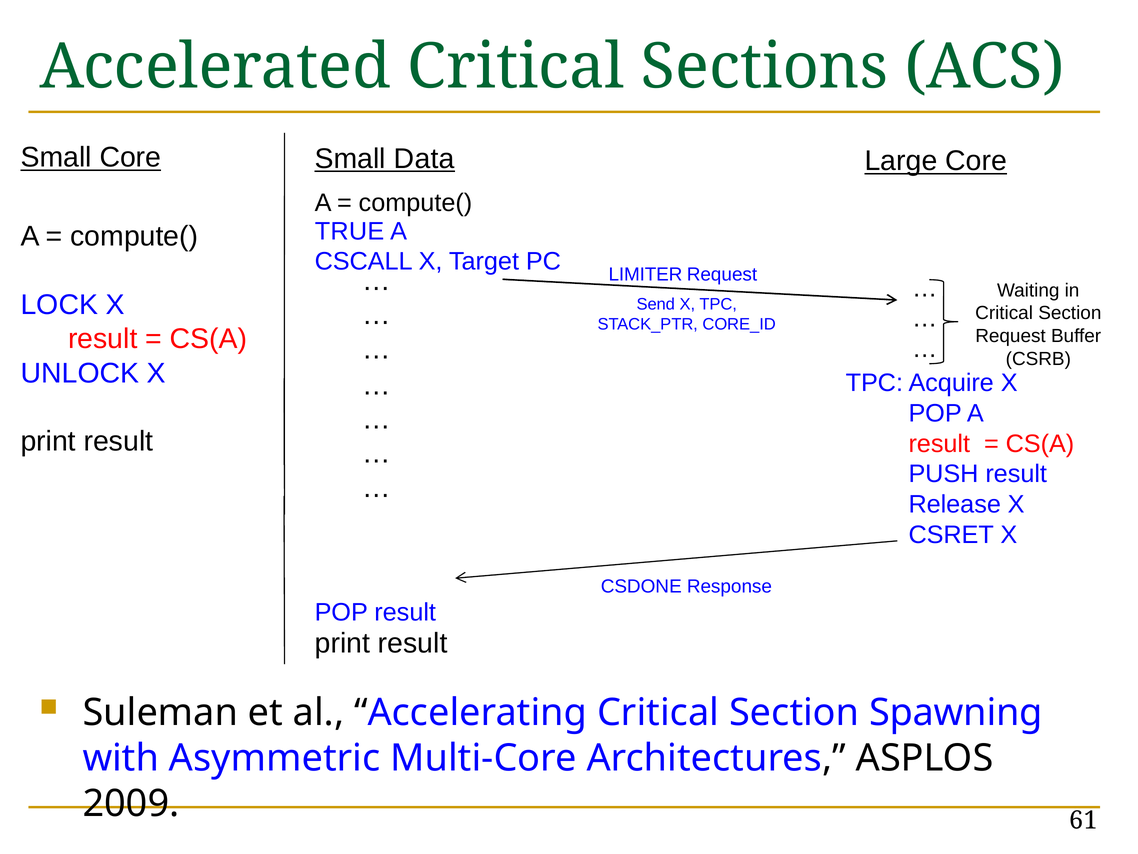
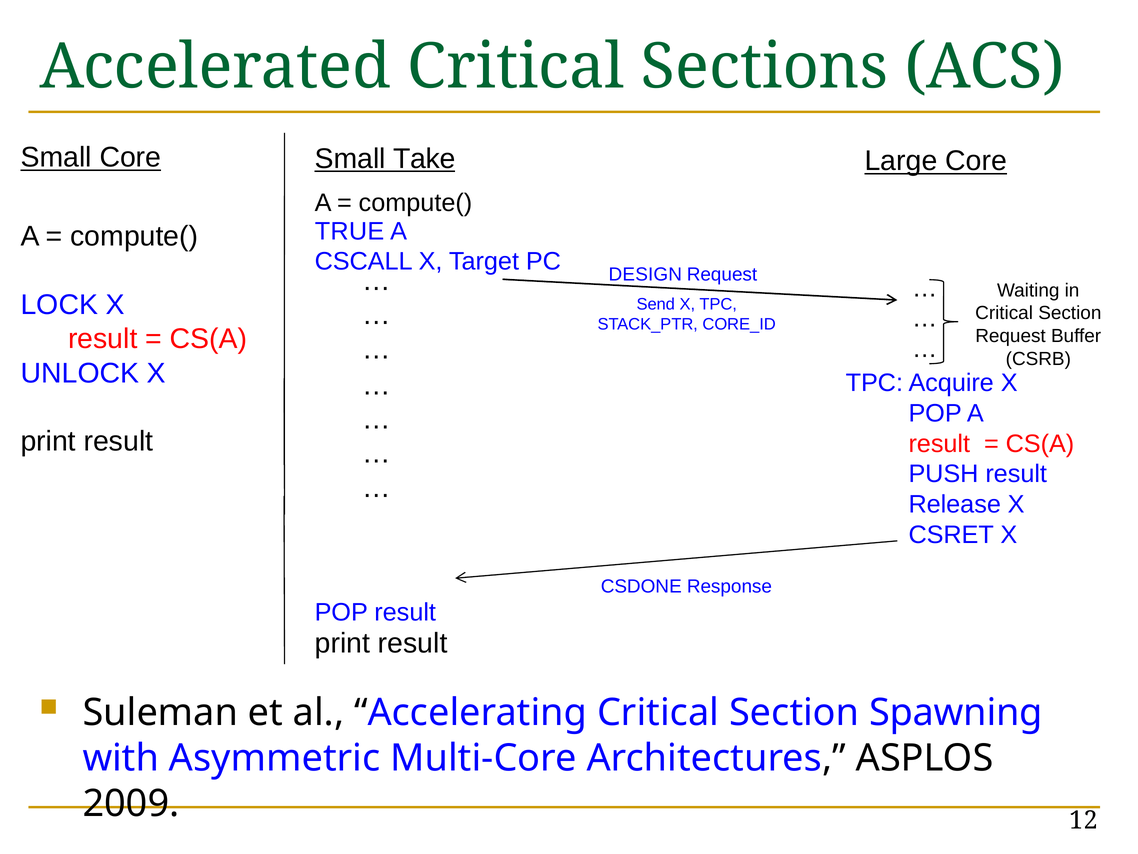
Data: Data -> Take (424, 159)
LIMITER: LIMITER -> DESIGN (645, 274)
61: 61 -> 12 (1084, 820)
